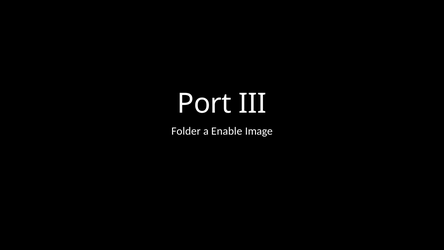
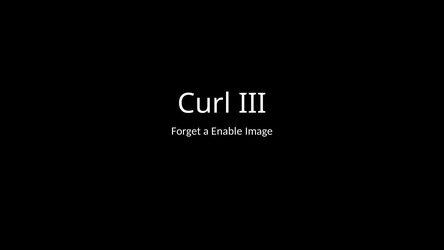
Port: Port -> Curl (204, 103)
Folder: Folder -> Forget (186, 131)
